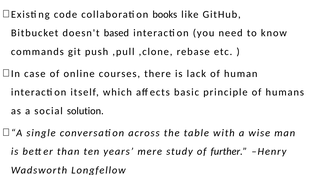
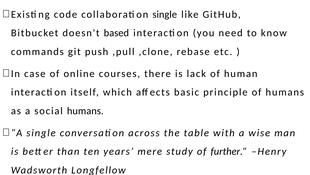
collaboration books: books -> single (165, 14)
social solution: solution -> humans (85, 111)
